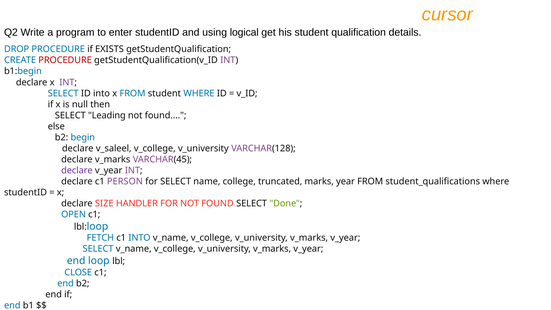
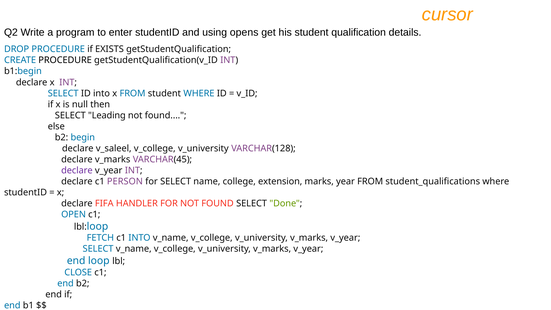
logical: logical -> opens (244, 33)
PROCEDURE colour: red -> black (65, 60)
truncated: truncated -> extension (280, 181)
SIZE: SIZE -> FIFA (104, 203)
